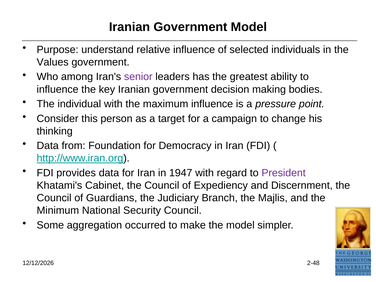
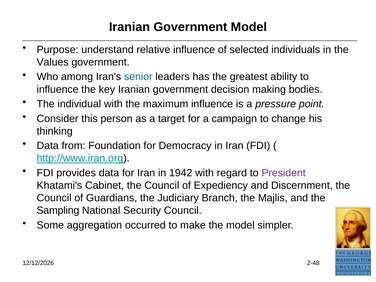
senior colour: purple -> blue (138, 77)
1947: 1947 -> 1942 (181, 173)
Minimum: Minimum -> Sampling (58, 211)
